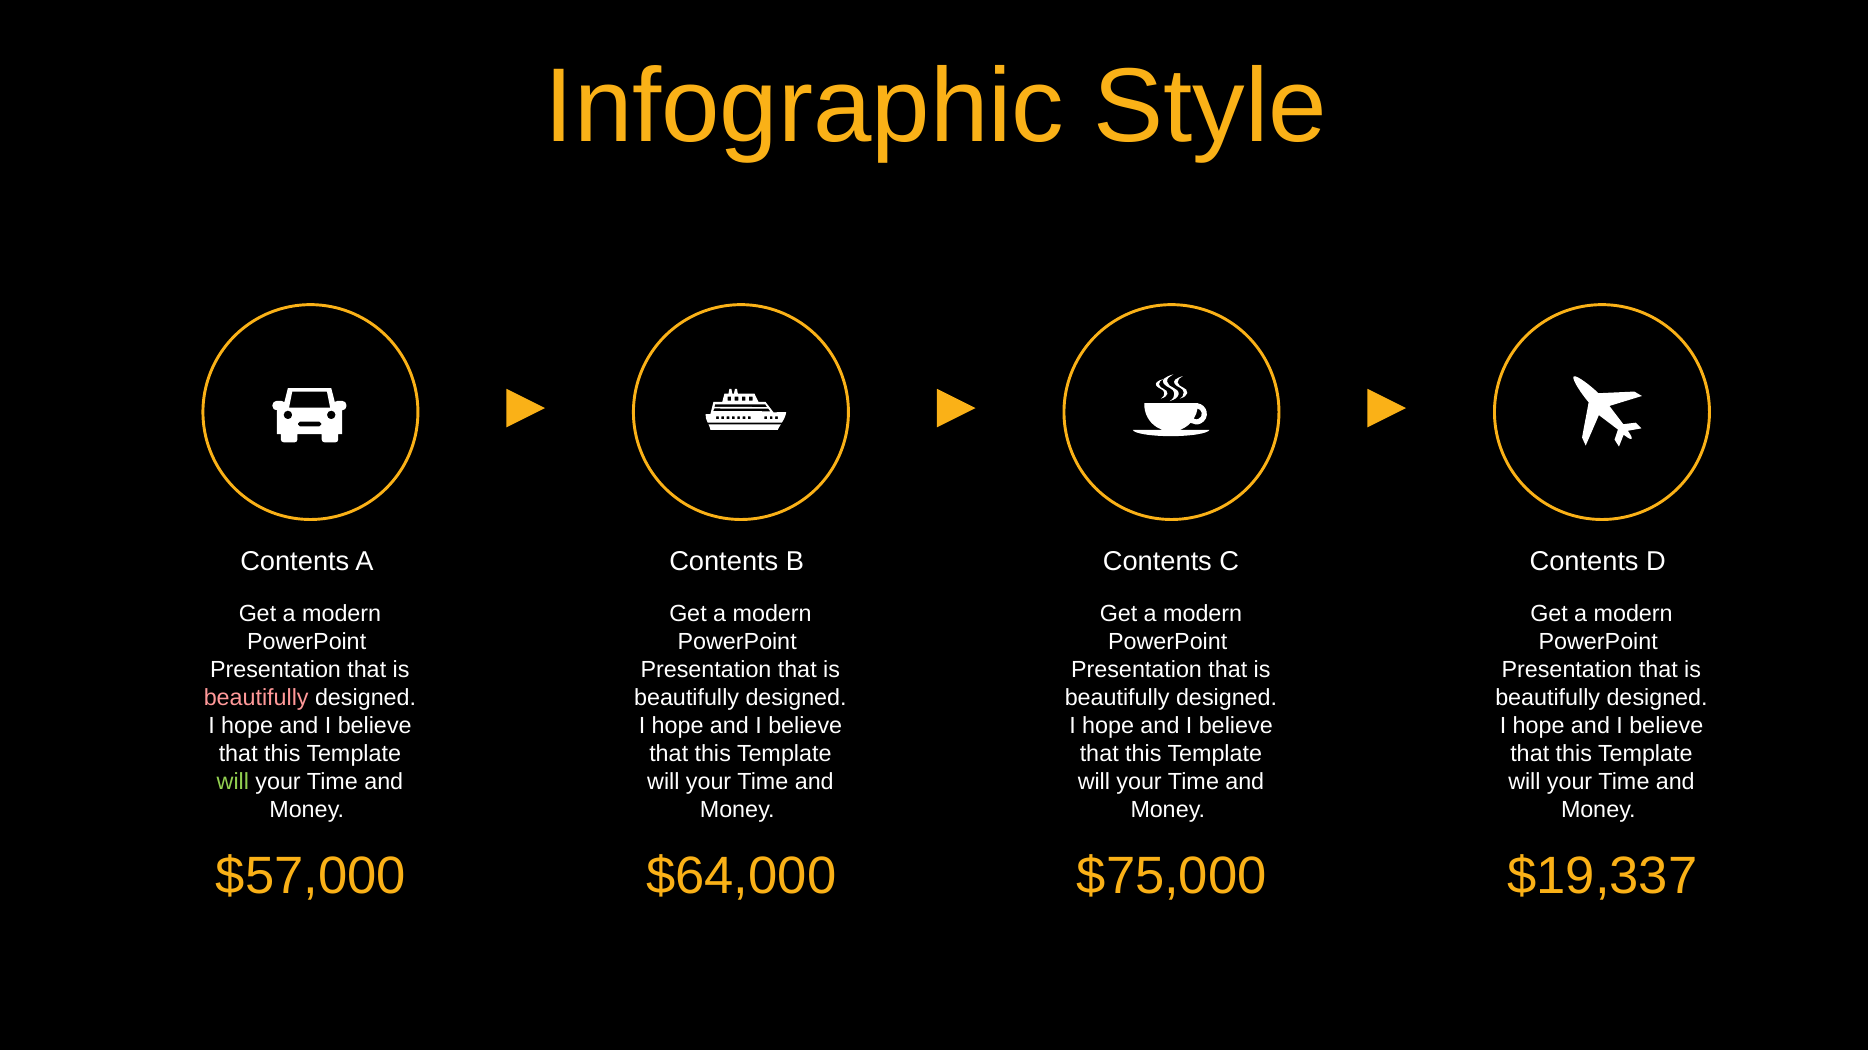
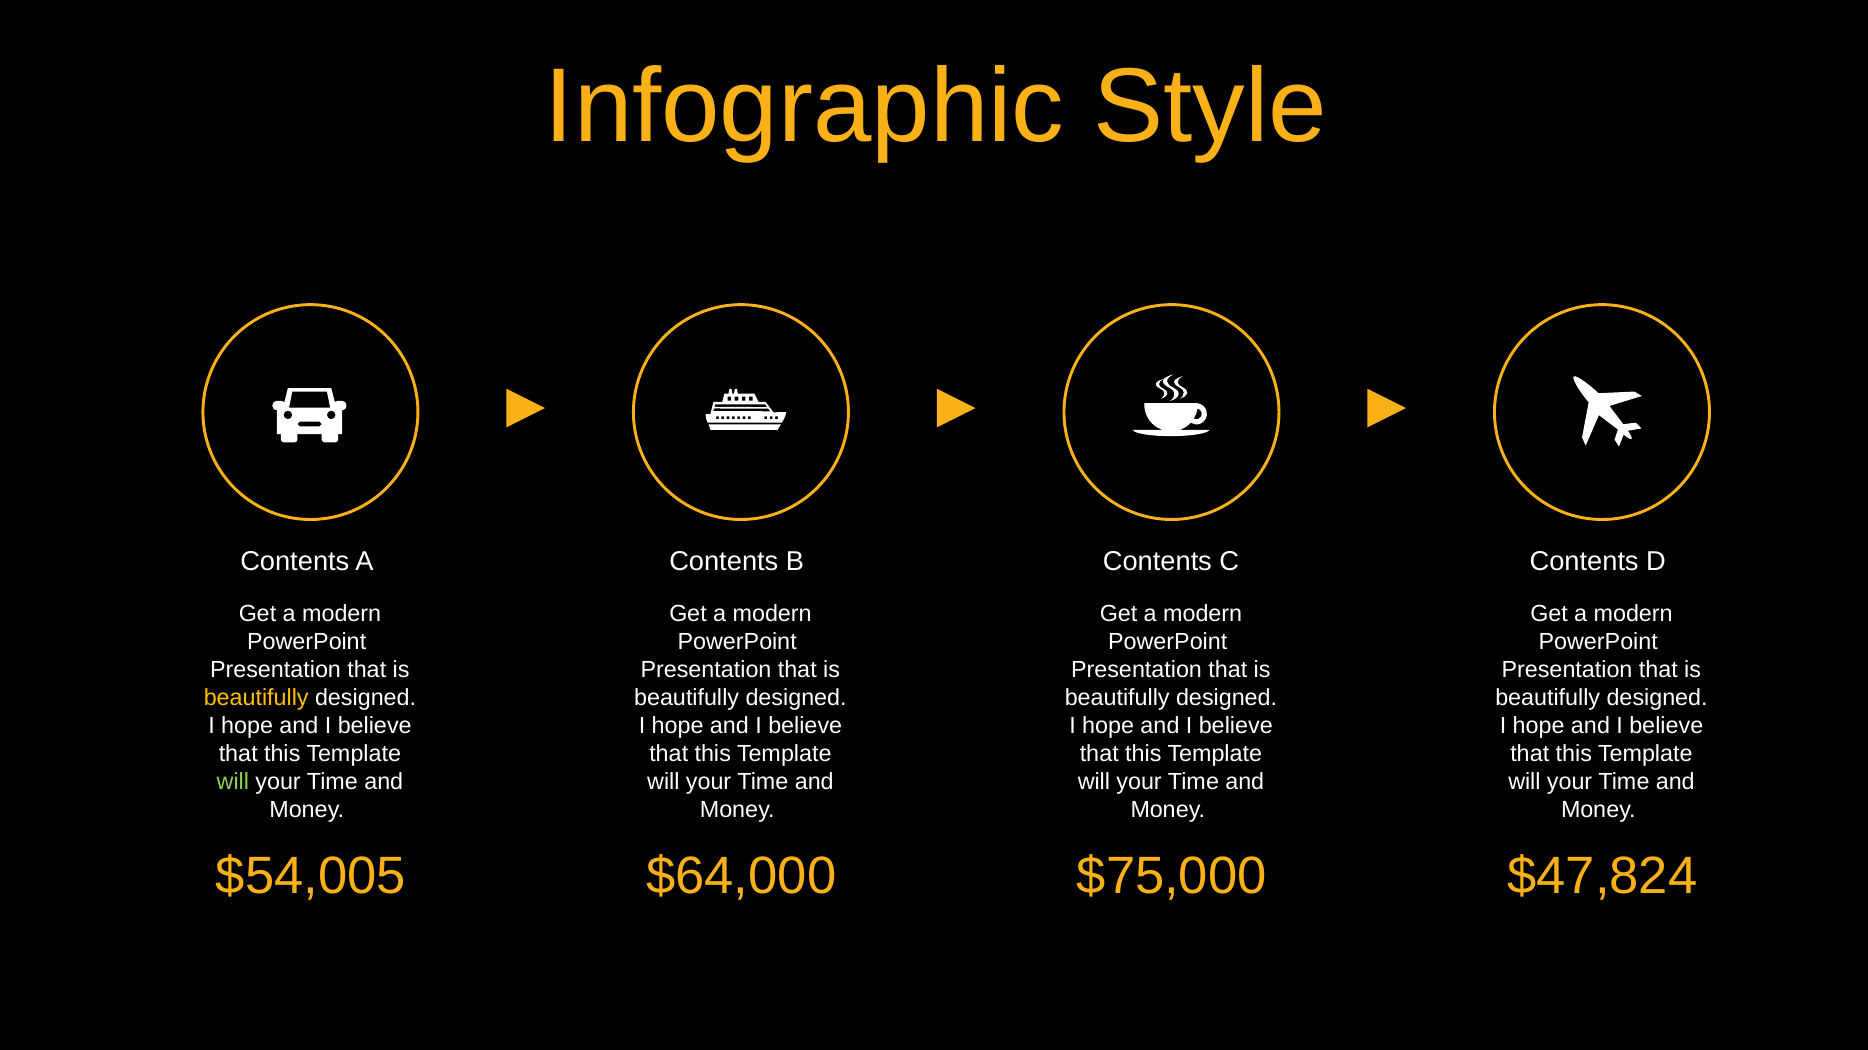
beautifully colour: pink -> yellow (256, 698)
$57,000: $57,000 -> $54,005 (311, 877)
$19,337: $19,337 -> $47,824 (1602, 877)
